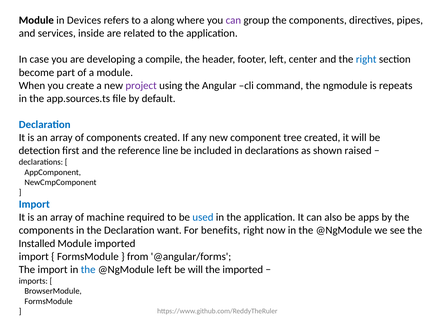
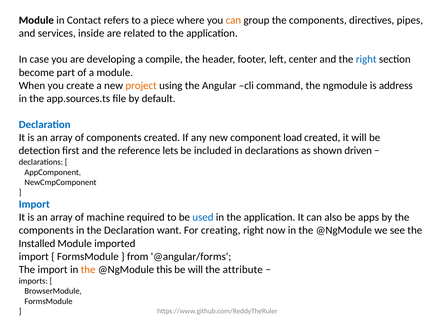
Devices: Devices -> Contact (84, 20)
along: along -> piece (162, 20)
can colour: purple -> orange (233, 20)
project colour: purple -> orange (141, 86)
repeats: repeats -> address (396, 86)
tree: tree -> load (293, 138)
line: line -> lets (170, 151)
raised: raised -> driven (358, 151)
benefits: benefits -> creating (221, 231)
the colour: blue -> orange (88, 270)
@NgModule left: left -> this (164, 270)
the imported: imported -> attribute (243, 270)
